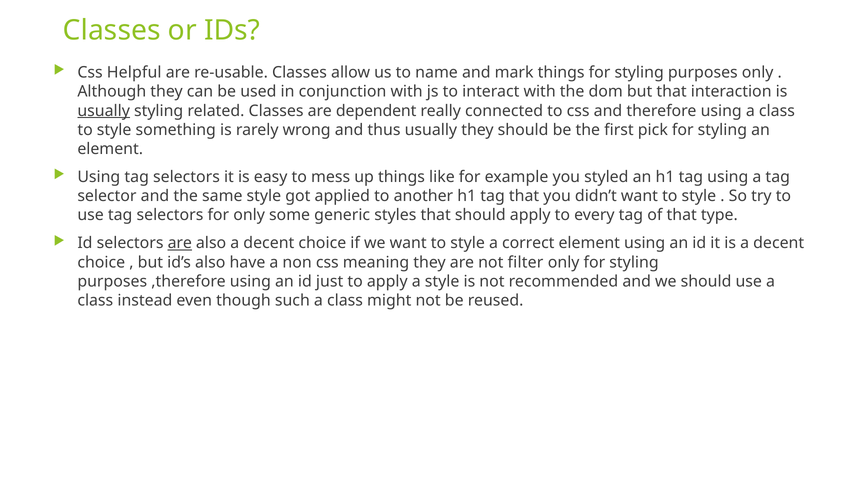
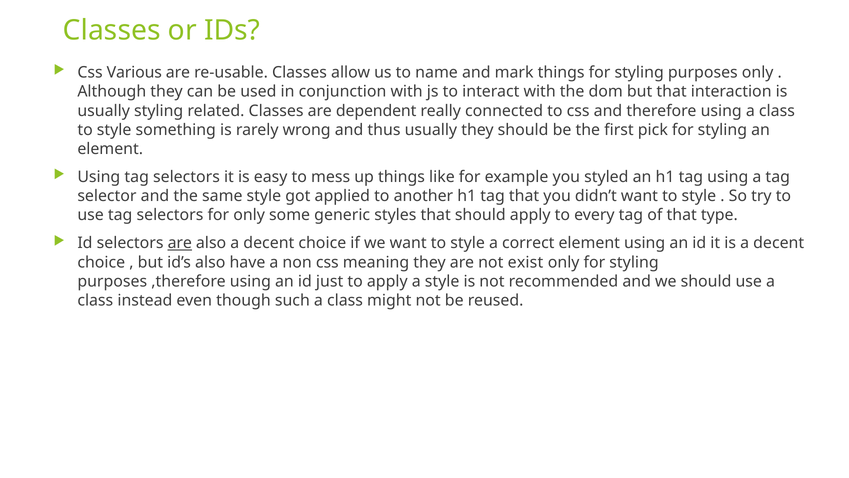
Helpful: Helpful -> Various (134, 72)
usually underline: present -> none (104, 111)
filter: filter -> exist (526, 262)
